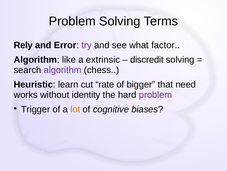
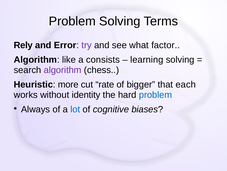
extrinsic: extrinsic -> consists (103, 60)
discredit: discredit -> learning (147, 60)
learn: learn -> more (68, 84)
need: need -> each (186, 84)
problem colour: purple -> blue (155, 95)
Trigger: Trigger -> Always (36, 109)
lot colour: orange -> blue (75, 109)
